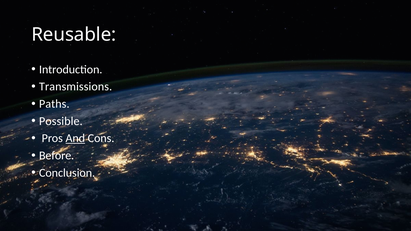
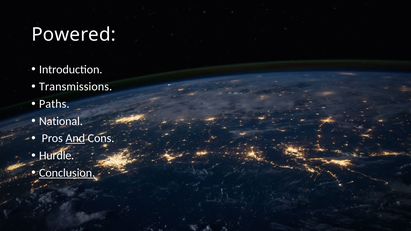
Reusable: Reusable -> Powered (74, 35)
Possible: Possible -> National (61, 121)
Before: Before -> Hurdle (57, 156)
Conclusion underline: none -> present (67, 173)
